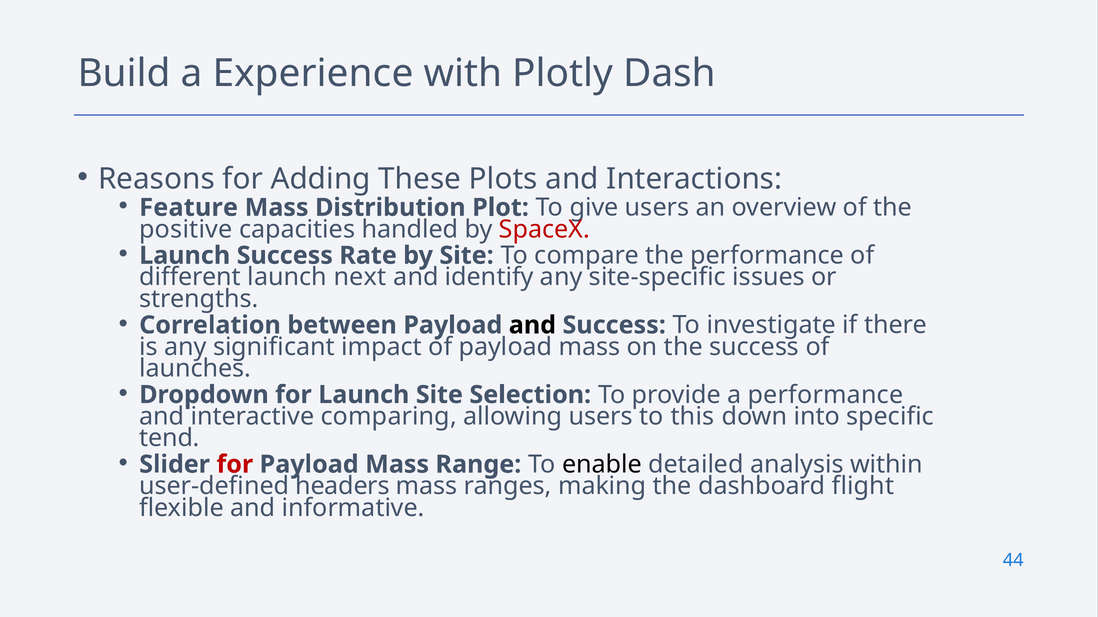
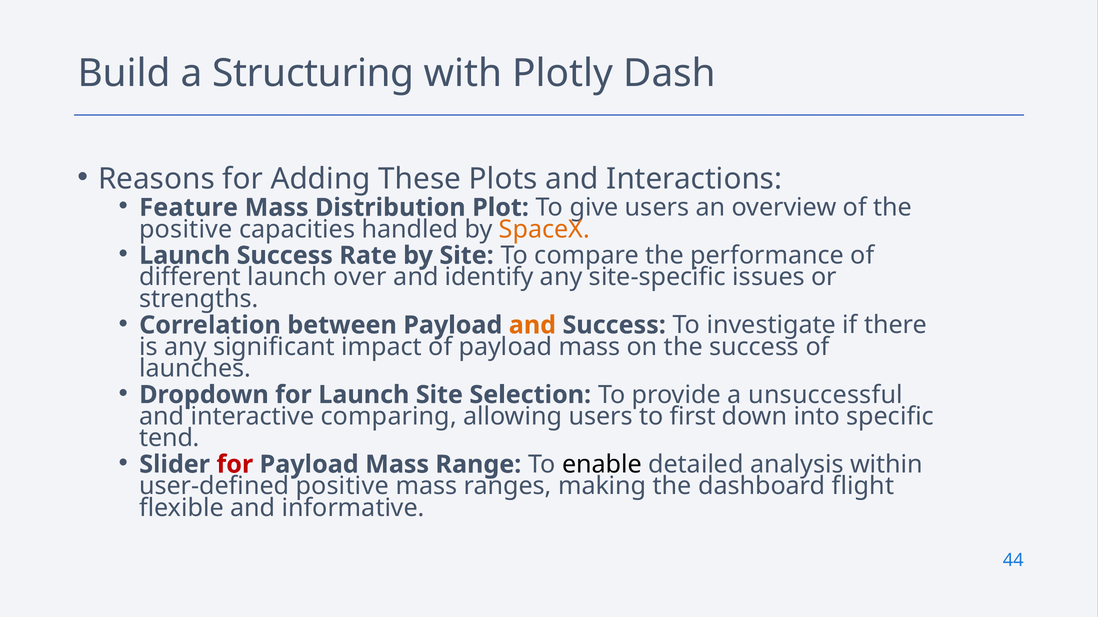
Experience: Experience -> Structuring (313, 73)
SpaceX colour: red -> orange (544, 229)
next: next -> over (360, 277)
and colour: black -> orange (532, 325)
a performance: performance -> unsuccessful (826, 395)
this: this -> first (693, 417)
user-defined headers: headers -> positive (342, 487)
